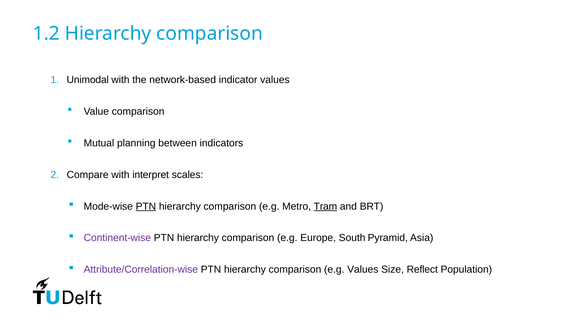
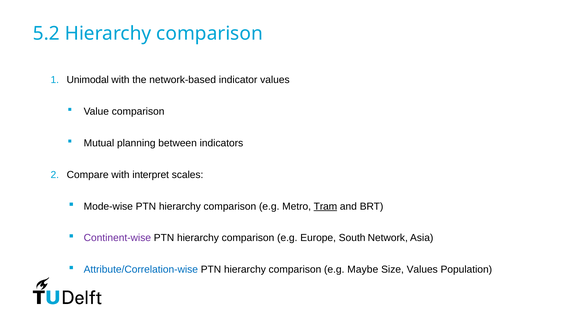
1.2: 1.2 -> 5.2 (46, 34)
PTN underline: present -> none (146, 206)
Pyramid: Pyramid -> Network (388, 238)
Attribute/Correlation-wise colour: purple -> blue (141, 269)
e.g Values: Values -> Maybe (363, 269)
Size Reflect: Reflect -> Values (422, 269)
